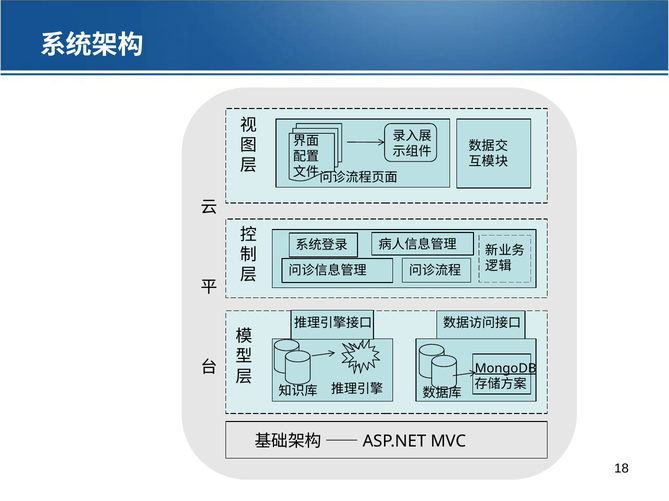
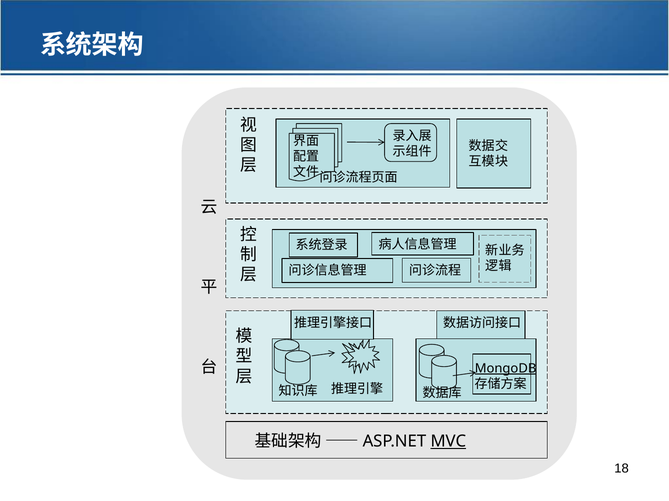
MVC underline: none -> present (448, 442)
